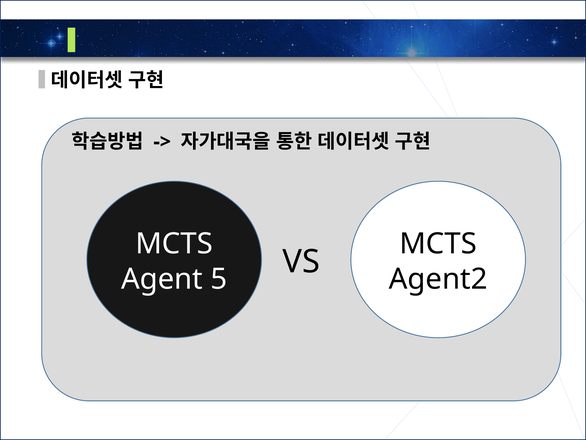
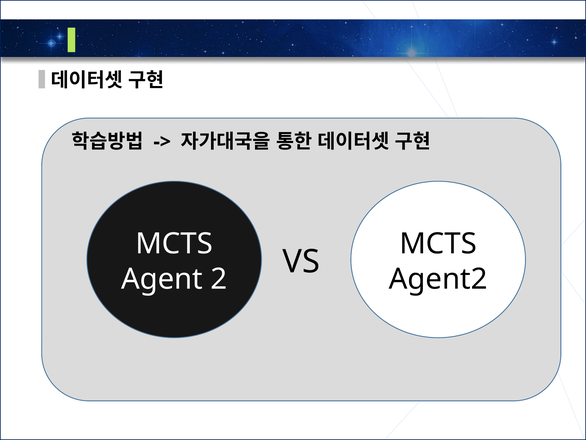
5: 5 -> 2 (219, 279)
